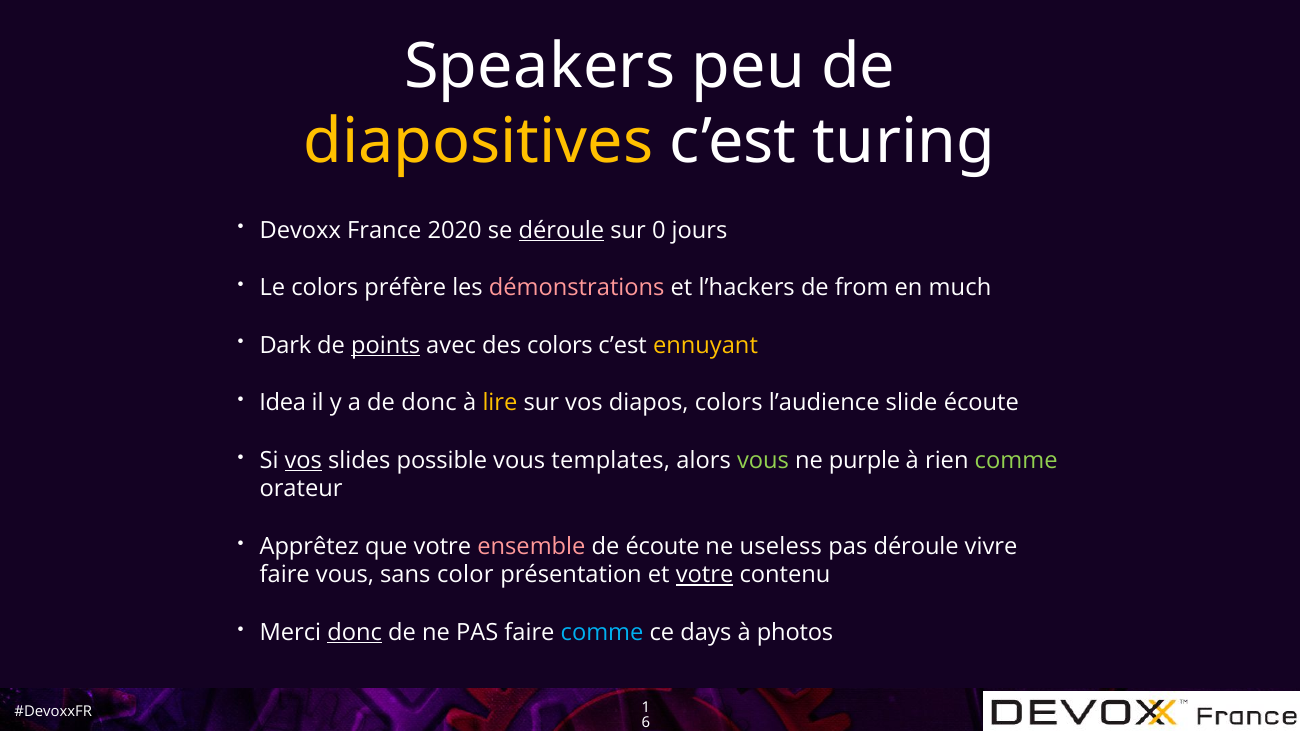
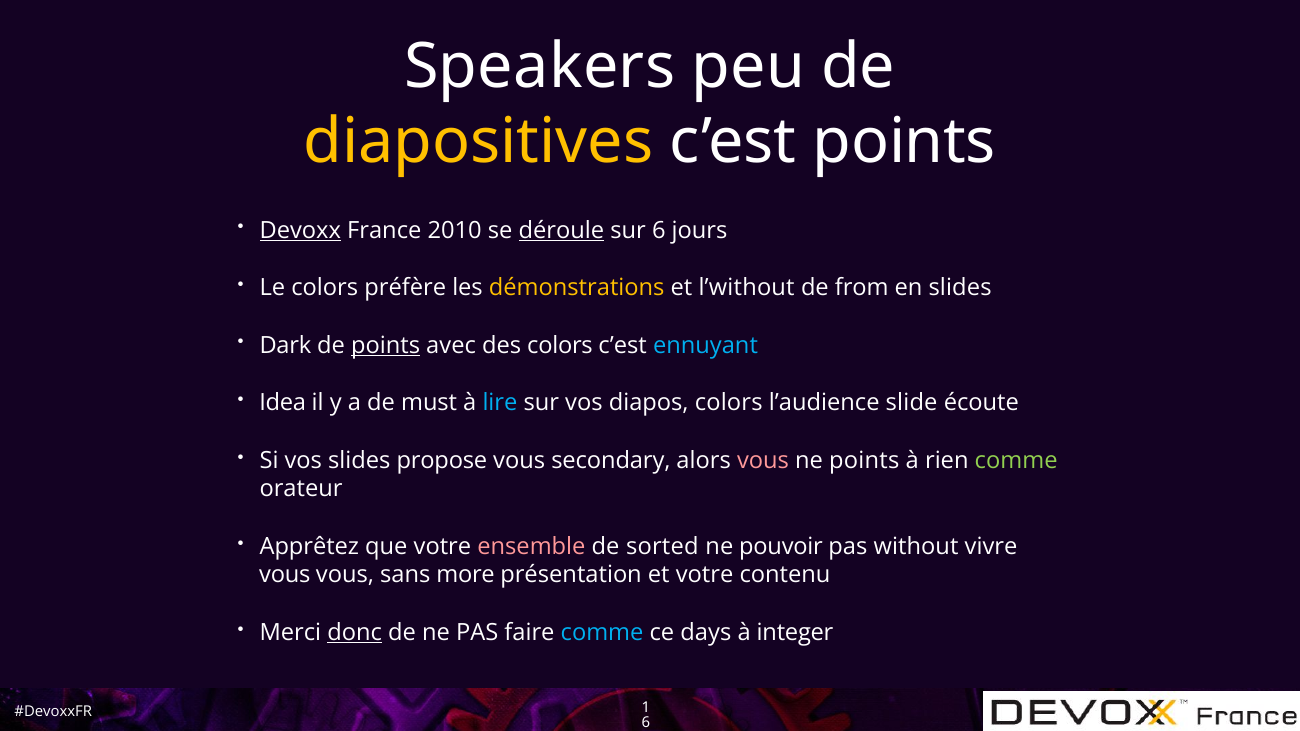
c’est turing: turing -> points (904, 142)
Devoxx underline: none -> present (300, 230)
2020: 2020 -> 2010 (455, 230)
sur 0: 0 -> 6 (659, 230)
démonstrations colour: pink -> yellow (577, 288)
l’hackers: l’hackers -> l’without (747, 288)
en much: much -> slides (960, 288)
ennuyant colour: yellow -> light blue (705, 346)
de donc: donc -> must (429, 403)
lire colour: yellow -> light blue (500, 403)
vos underline: present -> none (303, 461)
possible: possible -> propose (442, 461)
templates: templates -> secondary (611, 461)
vous colour: light green -> pink (763, 461)
ne purple: purple -> points (864, 461)
de écoute: écoute -> sorted (662, 547)
useless: useless -> pouvoir (781, 547)
pas déroule: déroule -> without (916, 547)
faire: faire -> vous (285, 575)
color: color -> more (466, 575)
votre underline: present -> none (705, 575)
photos: photos -> integer (795, 633)
